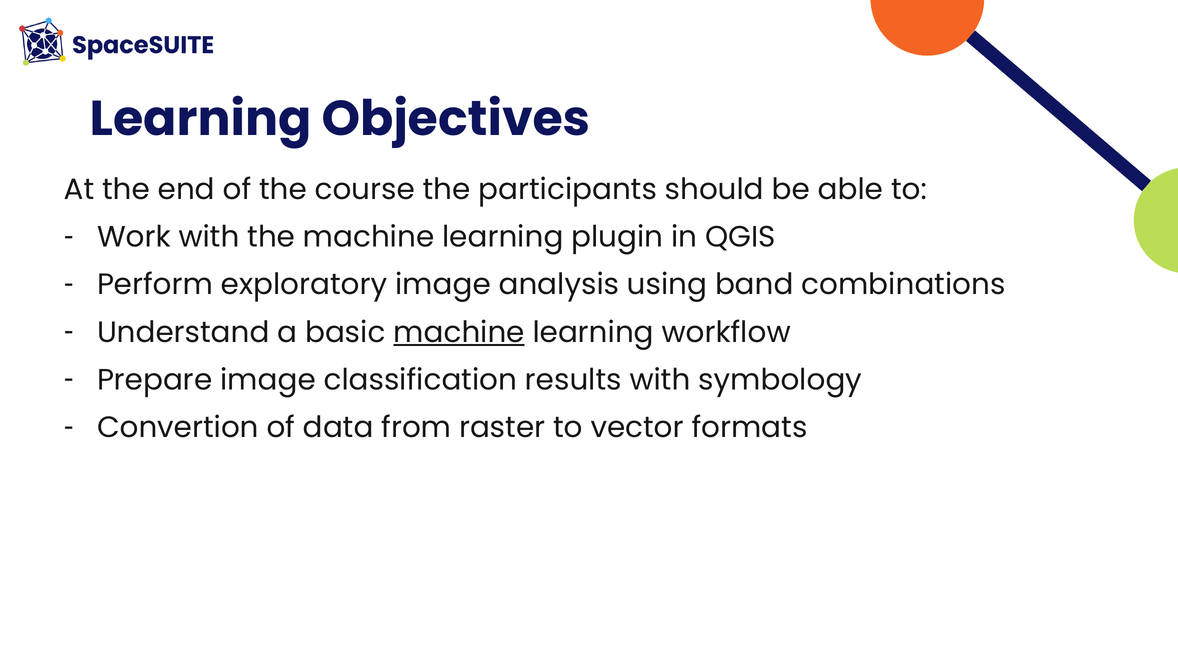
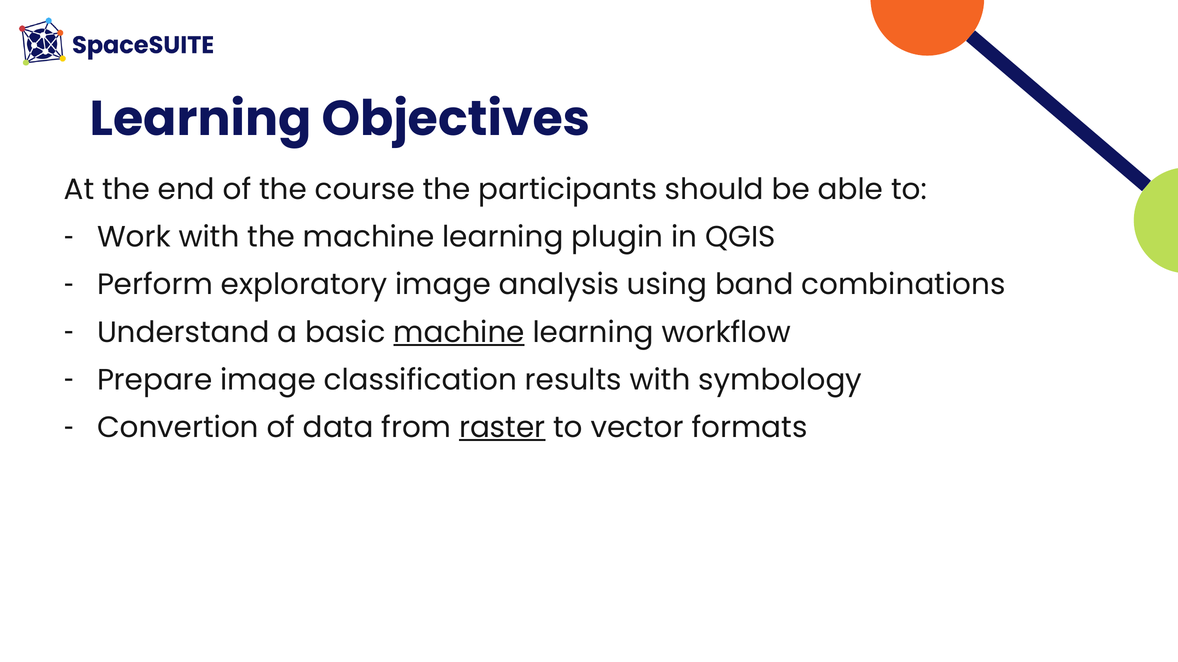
raster underline: none -> present (502, 428)
